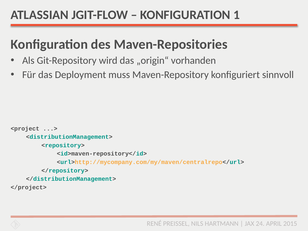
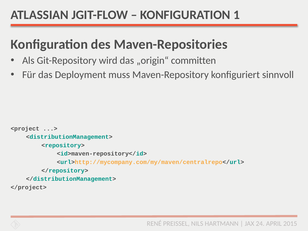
vorhanden: vorhanden -> committen (193, 60)
